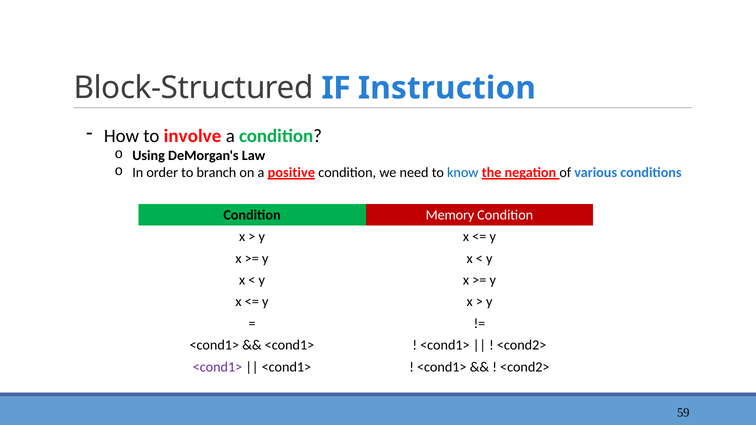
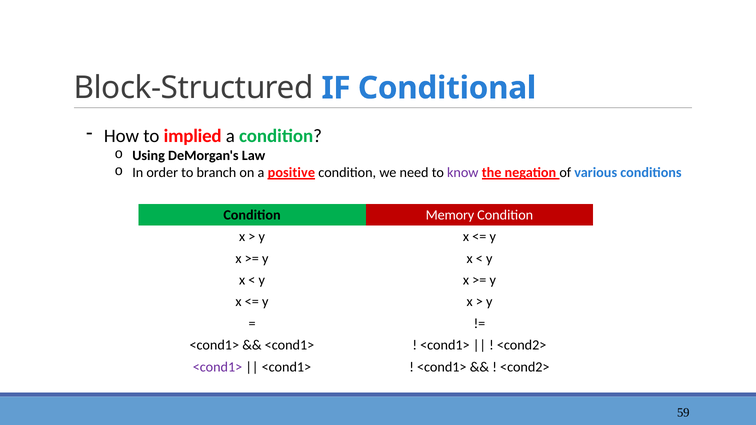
Instruction: Instruction -> Conditional (447, 88)
involve: involve -> implied (193, 136)
know colour: blue -> purple (463, 173)
